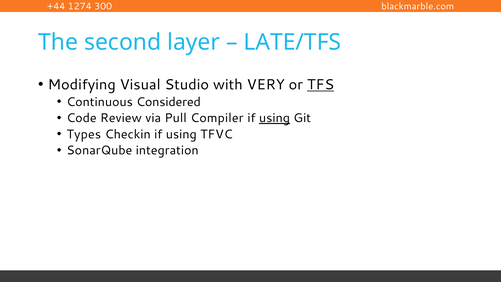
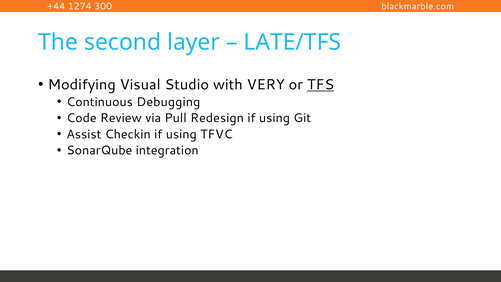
Considered: Considered -> Debugging (168, 102)
Compiler: Compiler -> Redesign (217, 118)
using underline: present -> none (274, 118)
Types: Types -> Assist (84, 134)
